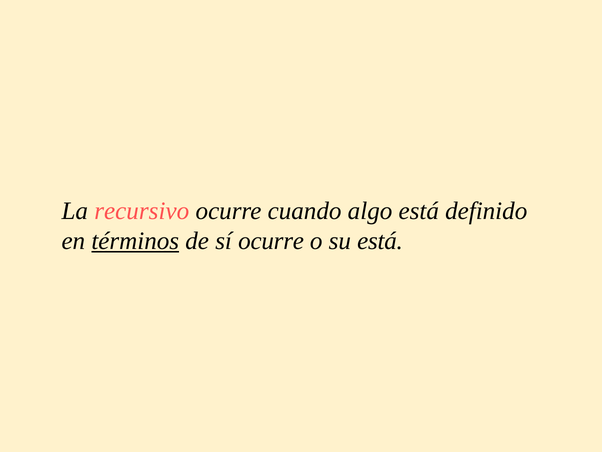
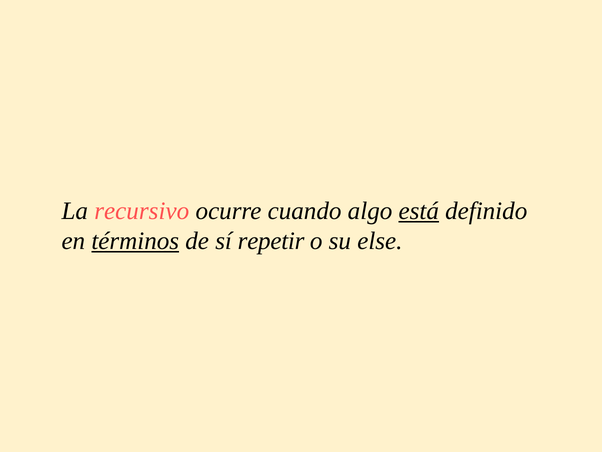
está underline: none -> present (419, 211)
sí ocurre: ocurre -> repetir (271, 241)
su está: está -> else (380, 241)
